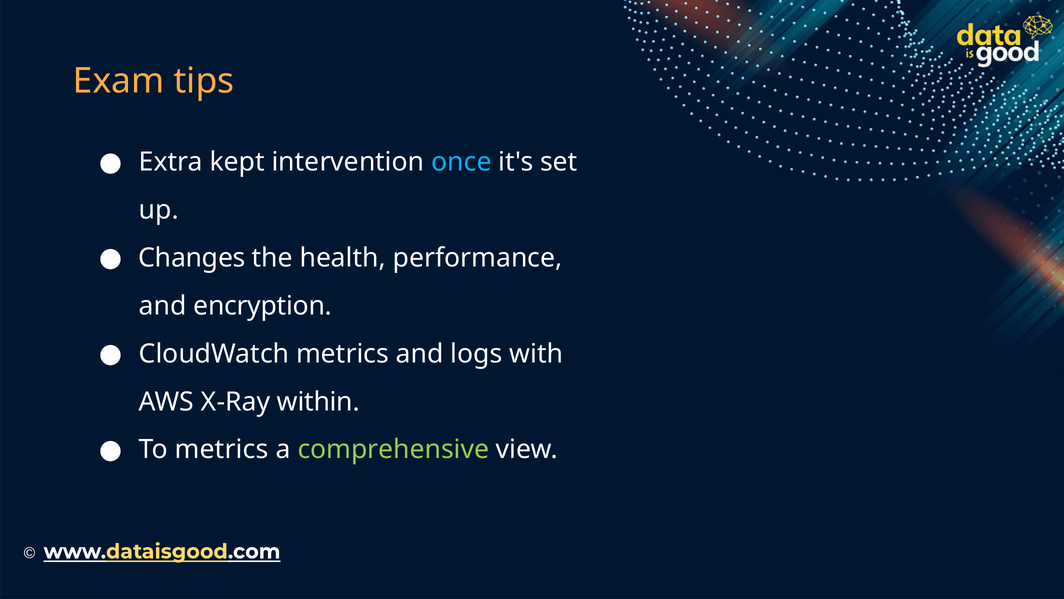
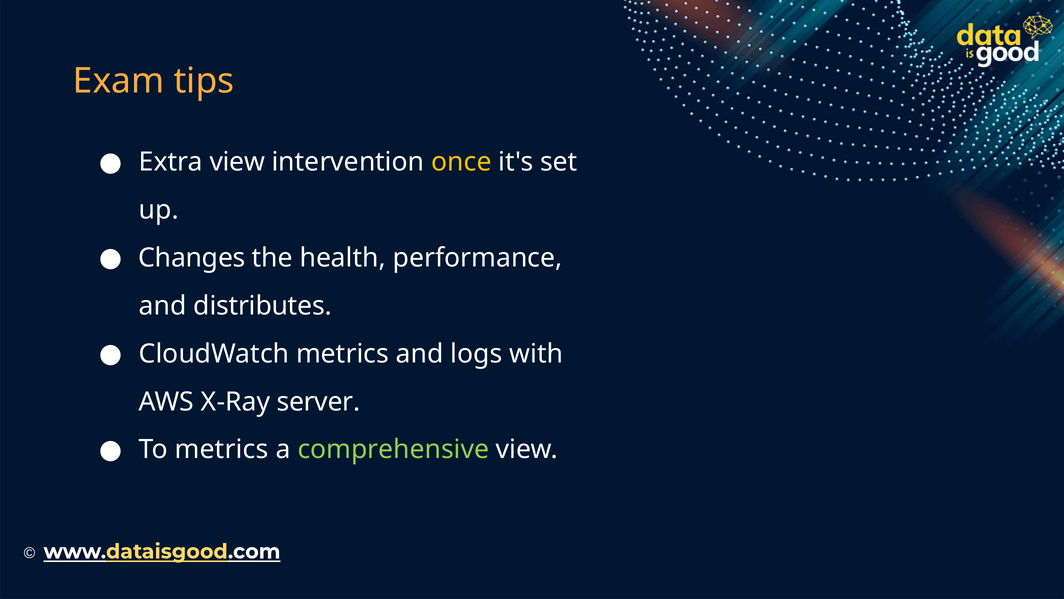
Extra kept: kept -> view (237, 162)
once colour: light blue -> yellow (461, 162)
encryption: encryption -> distributes (263, 306)
within: within -> server (318, 401)
